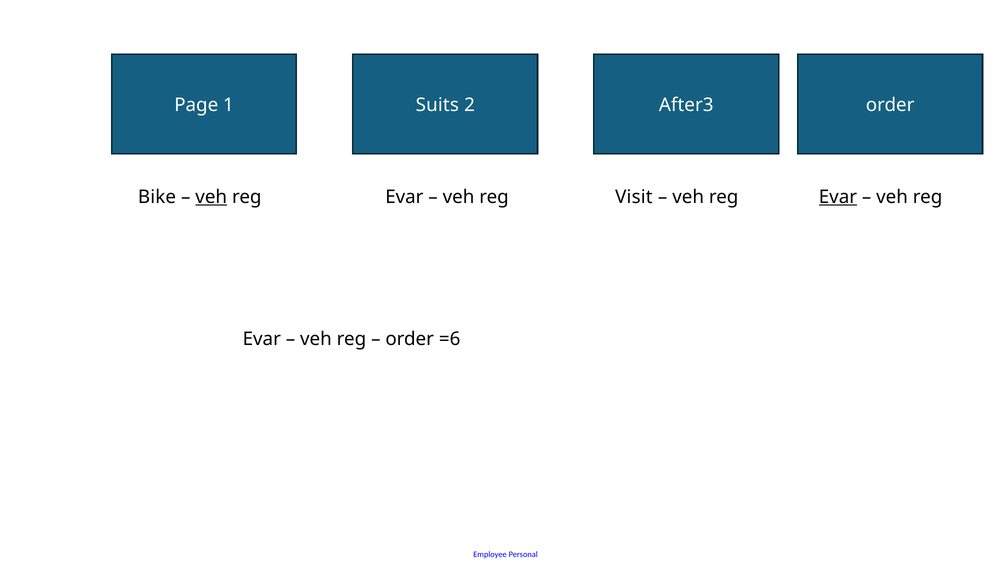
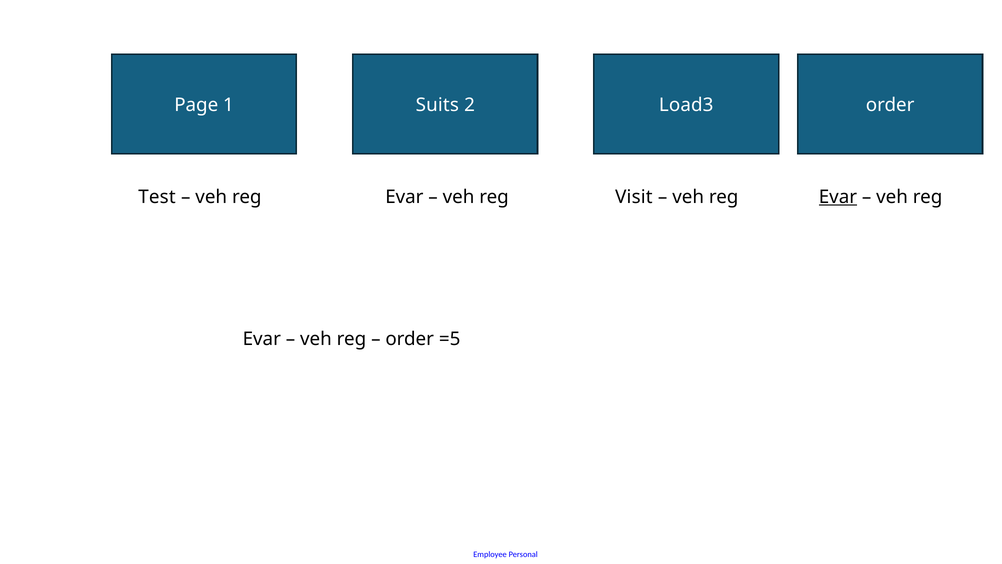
After3: After3 -> Load3 (686, 105)
Bike: Bike -> Test (157, 197)
veh underline: present -> none (211, 197)
=6: =6 -> =5 (450, 339)
